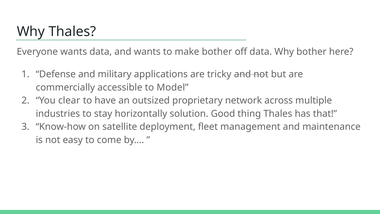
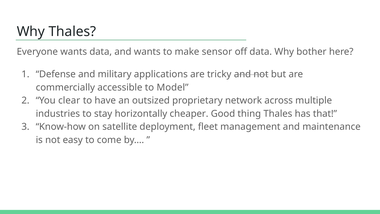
make bother: bother -> sensor (217, 52)
solution: solution -> cheaper (189, 114)
